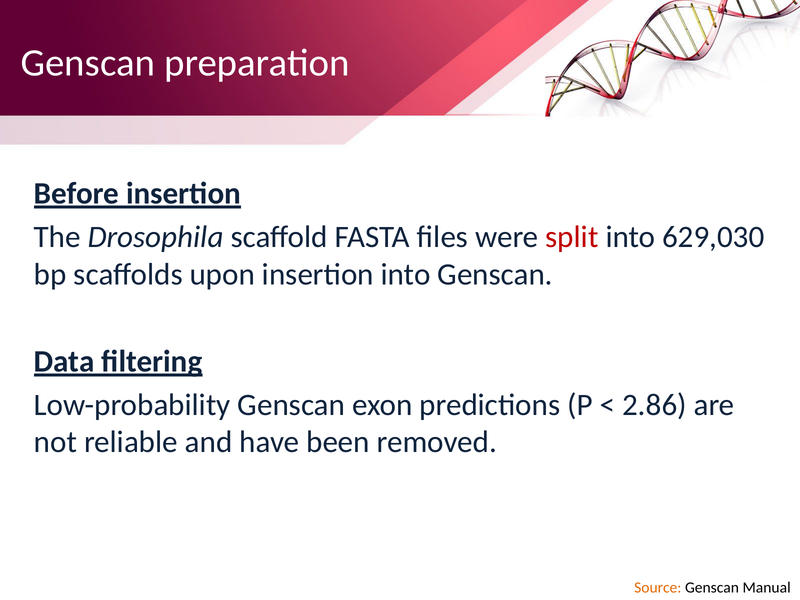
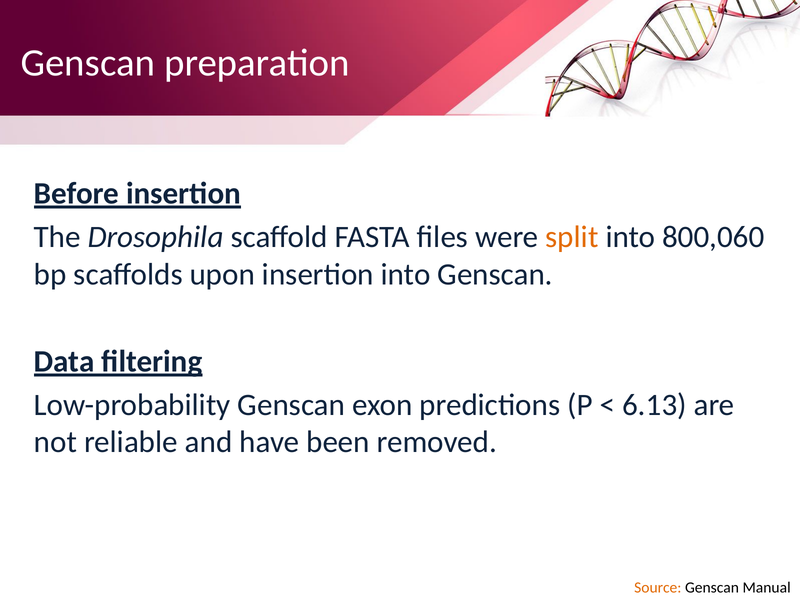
split colour: red -> orange (572, 237)
629,030: 629,030 -> 800,060 (713, 237)
2.86: 2.86 -> 6.13 (654, 405)
